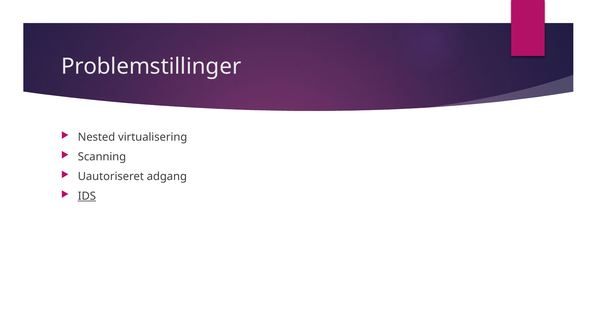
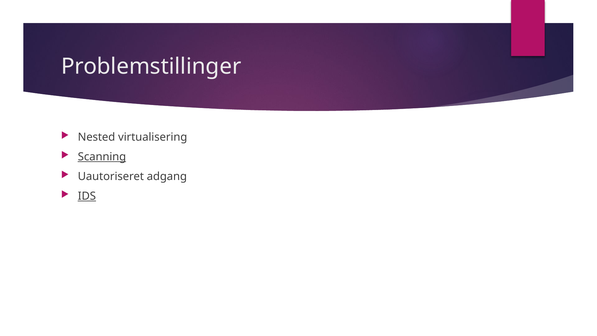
Scanning underline: none -> present (102, 157)
